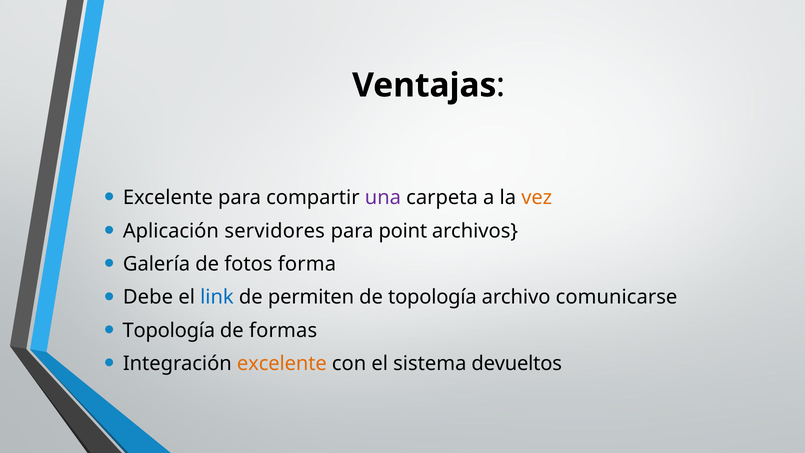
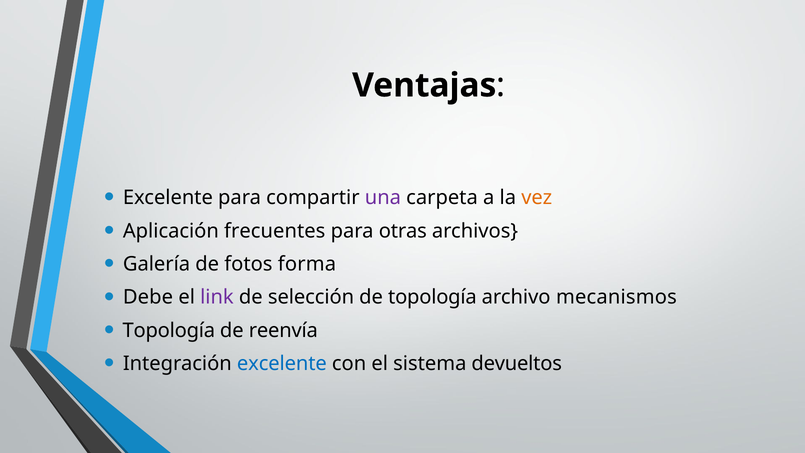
servidores: servidores -> frecuentes (275, 231)
point: point -> otras (403, 231)
link colour: blue -> purple (217, 297)
permiten: permiten -> selección (311, 297)
comunicarse: comunicarse -> mecanismos (616, 297)
formas: formas -> reenvía (283, 330)
excelente colour: orange -> blue (282, 364)
